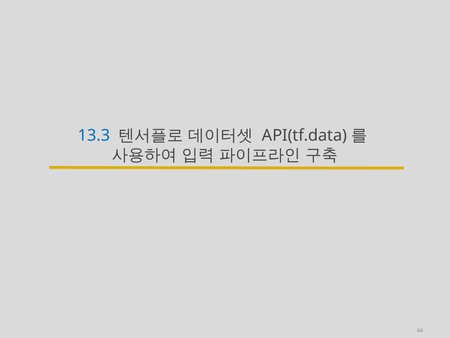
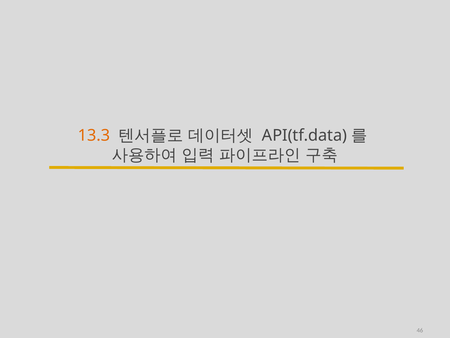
13.3 colour: blue -> orange (94, 135)
